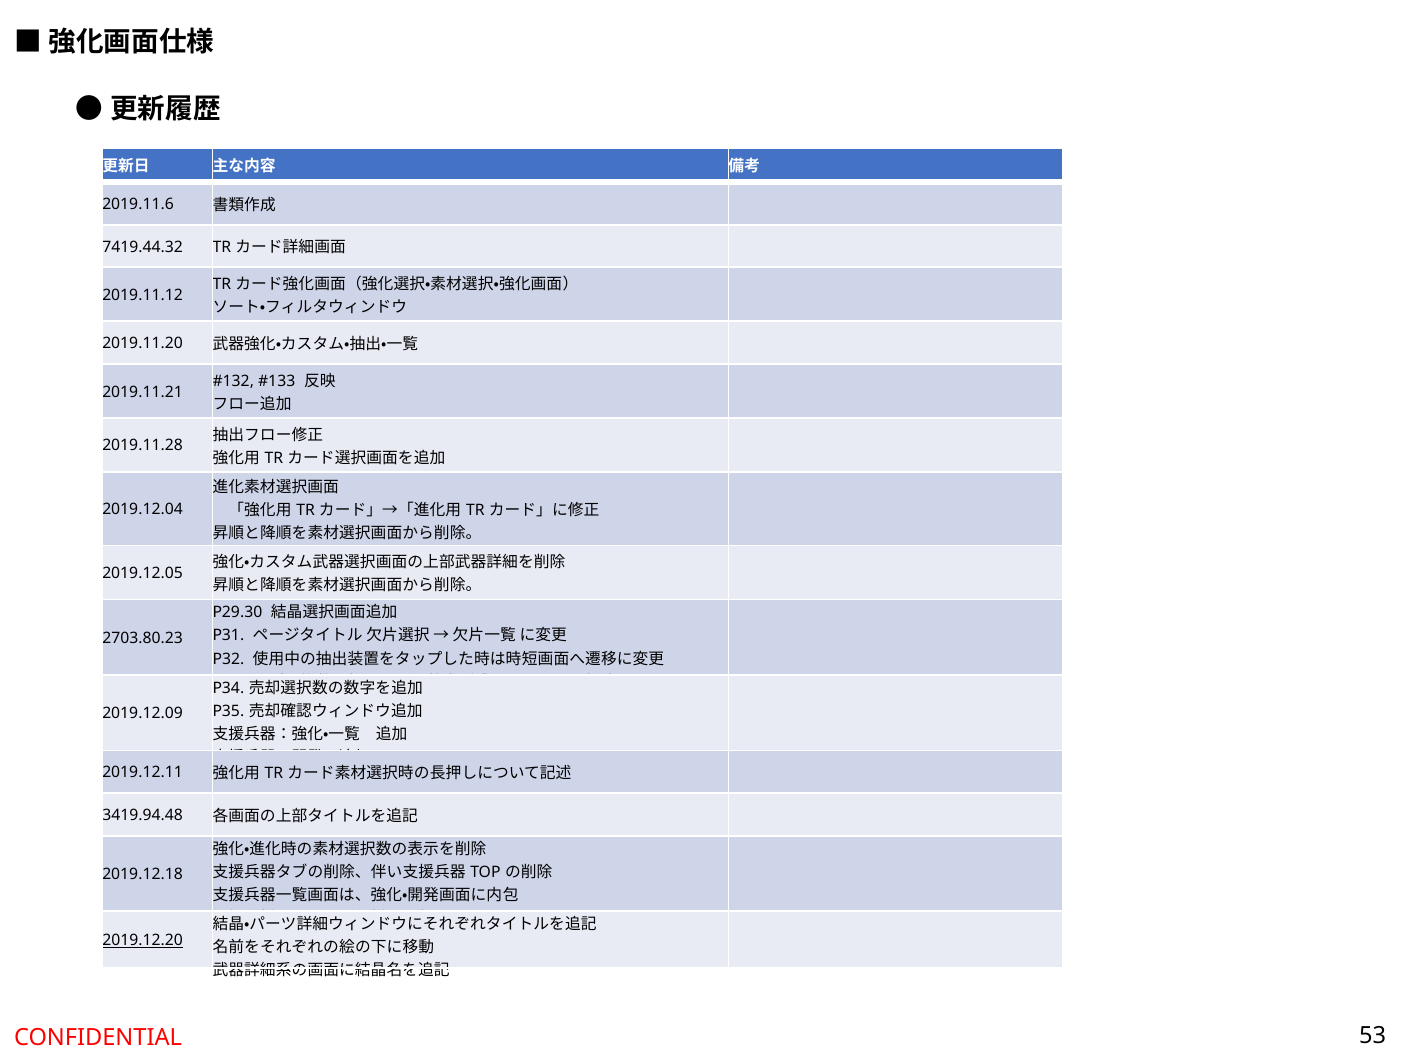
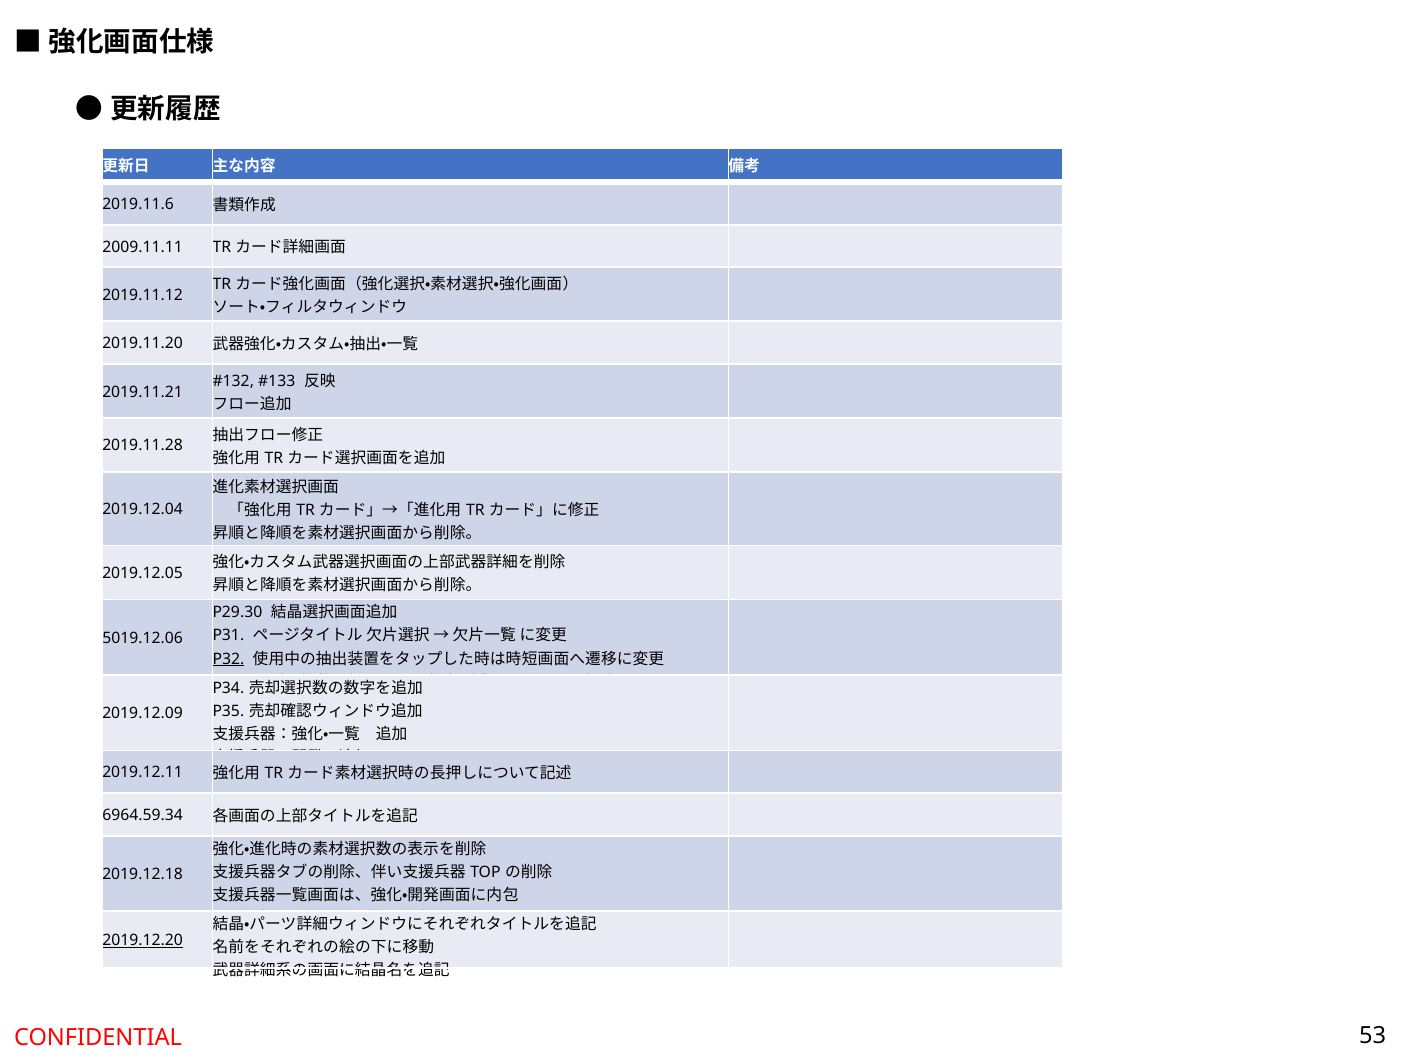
7419.44.32: 7419.44.32 -> 2009.11.11 (143, 247)
2703.80.23: 2703.80.23 -> 5019.12.06 (143, 638)
P32 underline: none -> present (228, 659)
3419.94.48: 3419.94.48 -> 6964.59.34 (143, 815)
